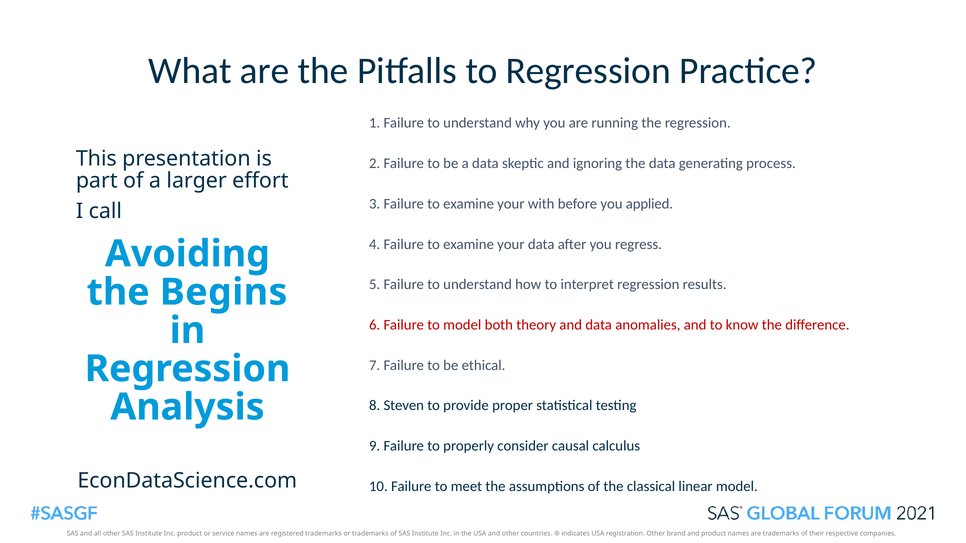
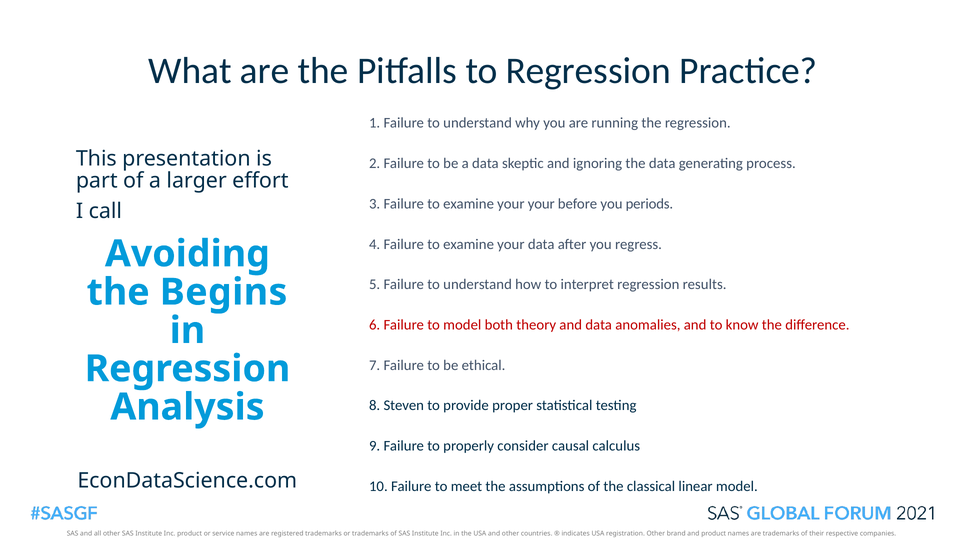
your with: with -> your (541, 204)
applied: applied -> periods (649, 204)
